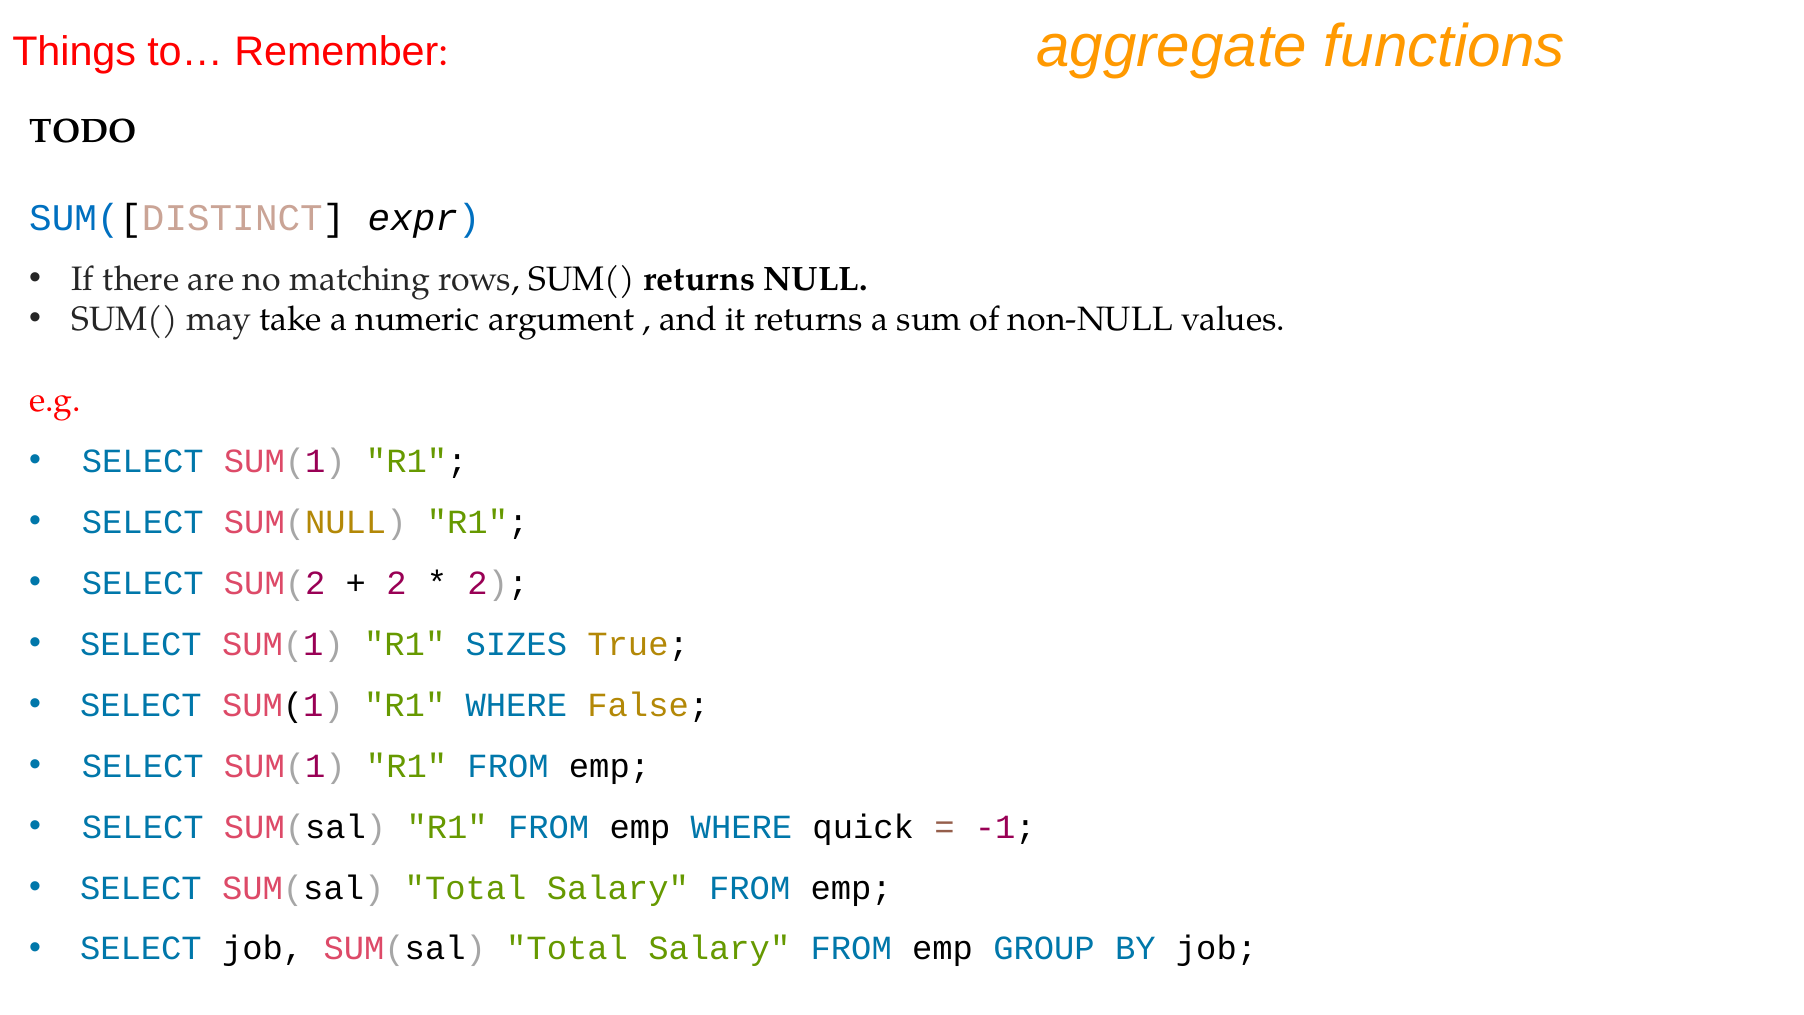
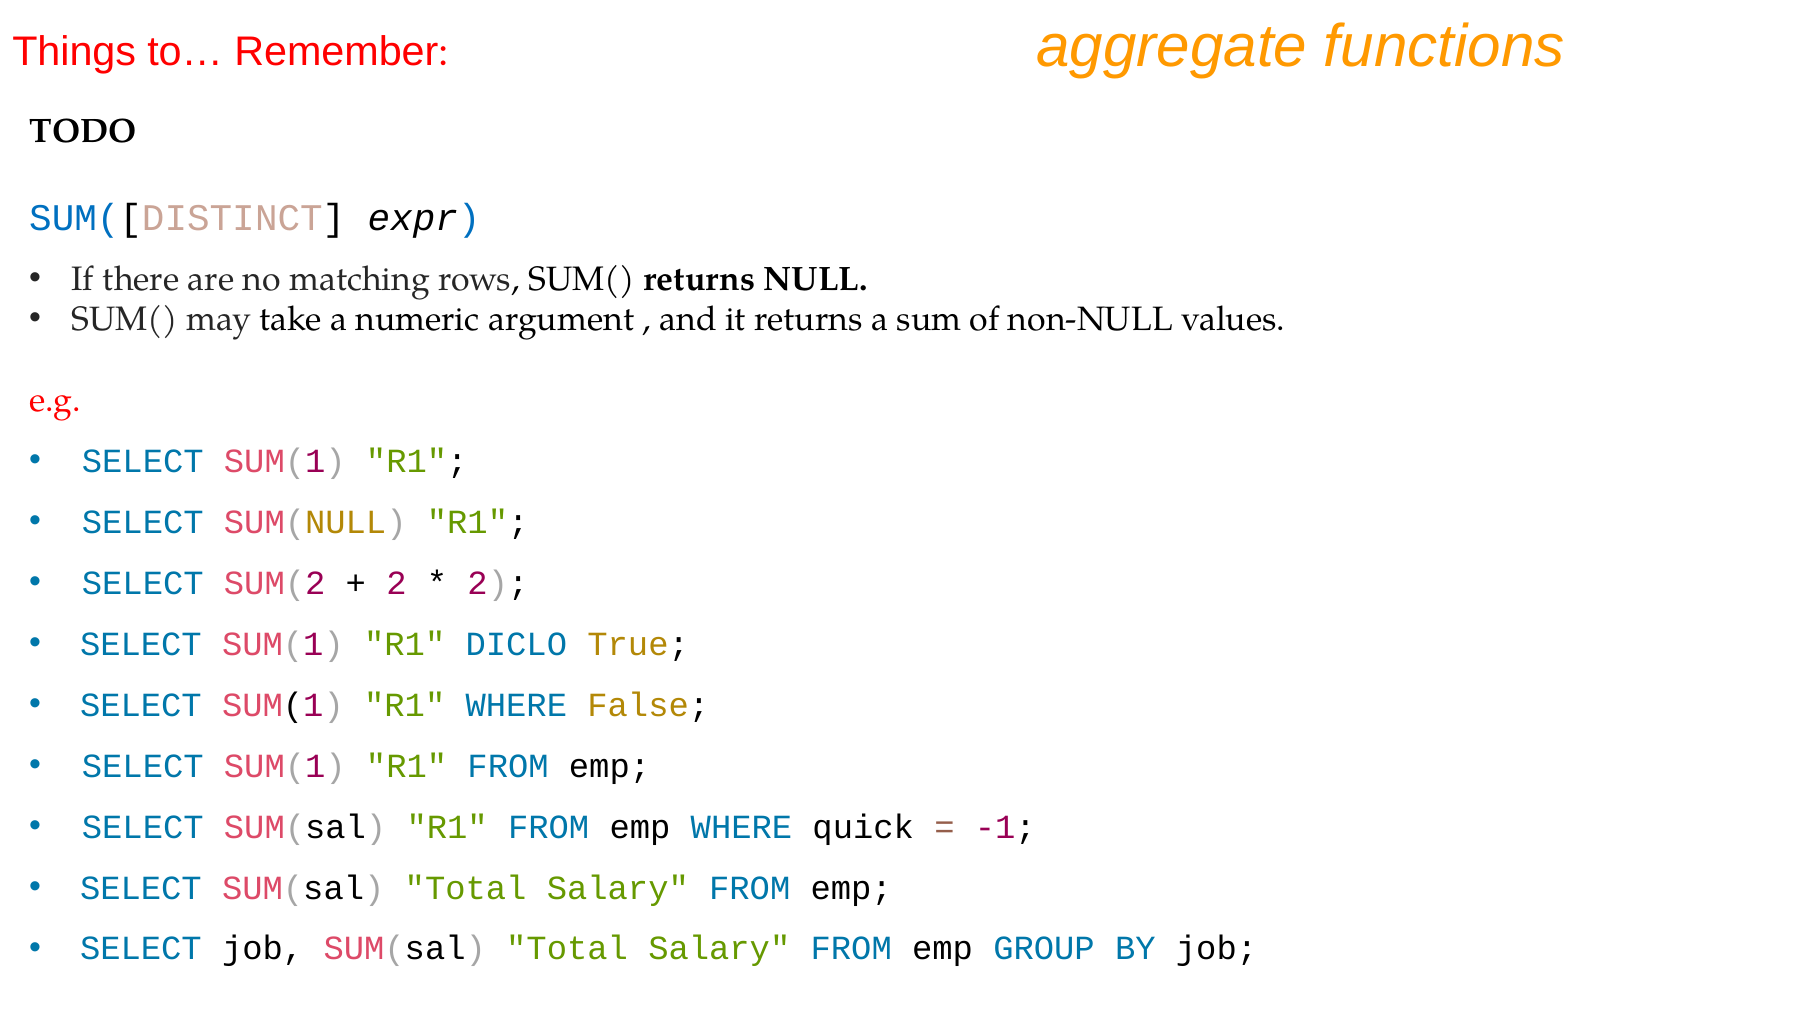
SIZES: SIZES -> DICLO (516, 644)
